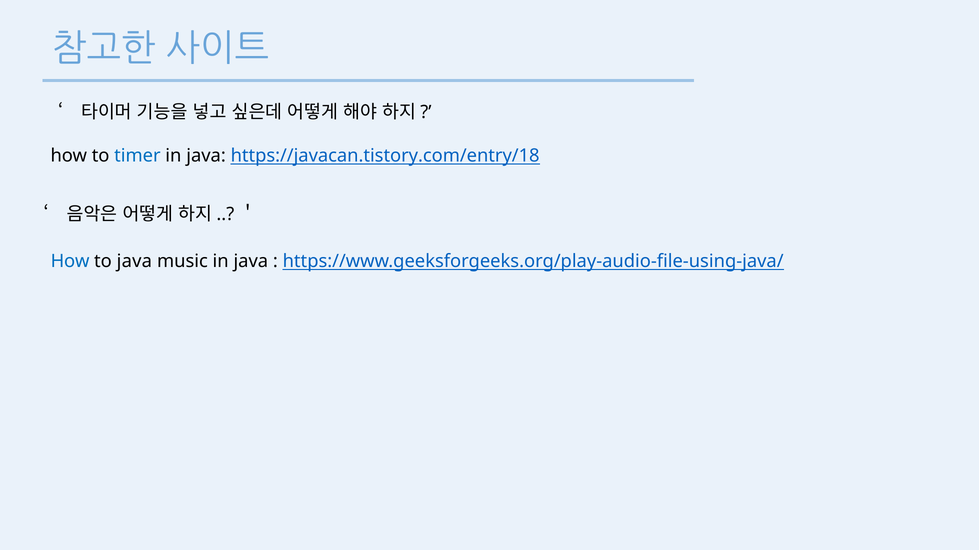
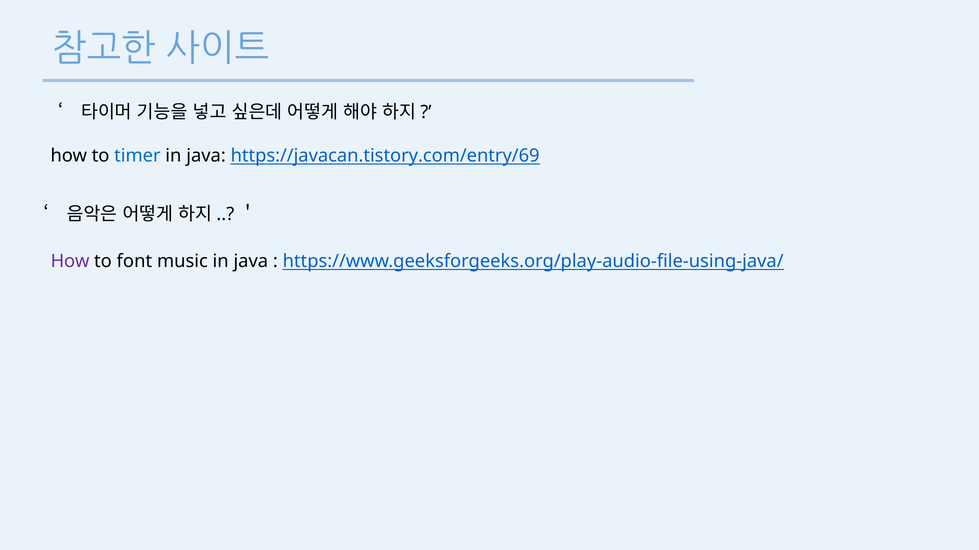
https://javacan.tistory.com/entry/18: https://javacan.tistory.com/entry/18 -> https://javacan.tistory.com/entry/69 (385, 156)
How colour: blue -> purple (70, 262)
to java: java -> font (134, 262)
